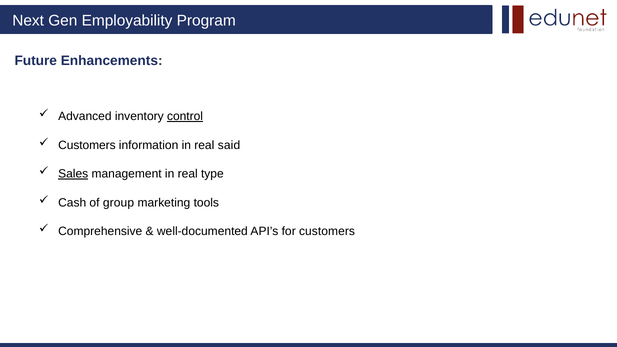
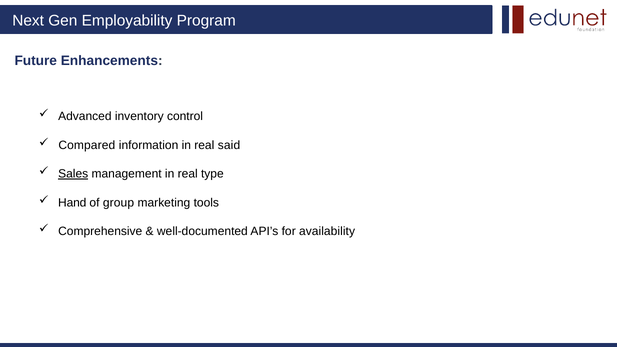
control underline: present -> none (185, 116)
Customers: Customers -> Compared (87, 145)
Cash: Cash -> Hand (72, 203)
for customers: customers -> availability (327, 232)
